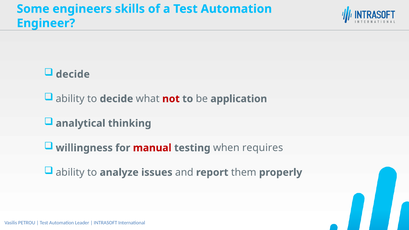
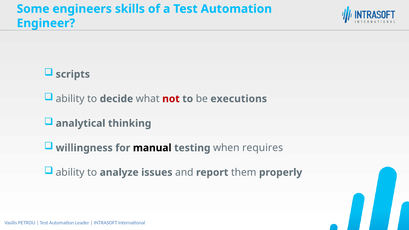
decide: decide -> scripts (73, 74)
application: application -> executions (239, 99)
manual colour: red -> black (152, 148)
